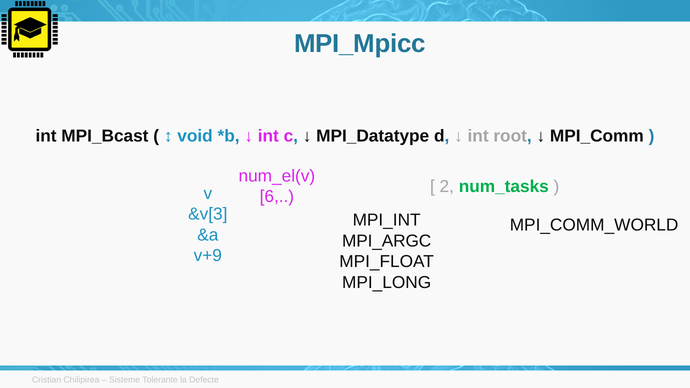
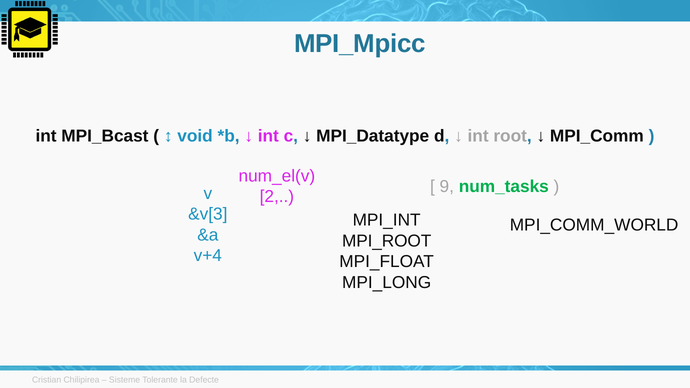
2: 2 -> 9 (447, 186)
6: 6 -> 2 (277, 197)
MPI_ARGC: MPI_ARGC -> MPI_ROOT (387, 241)
v+9: v+9 -> v+4 (208, 256)
